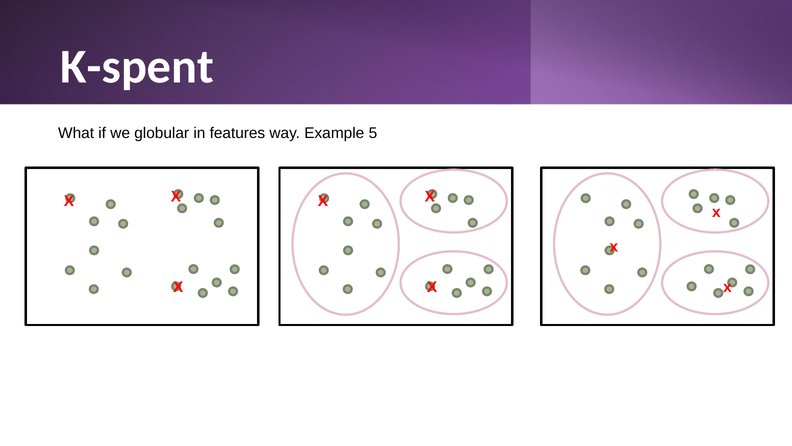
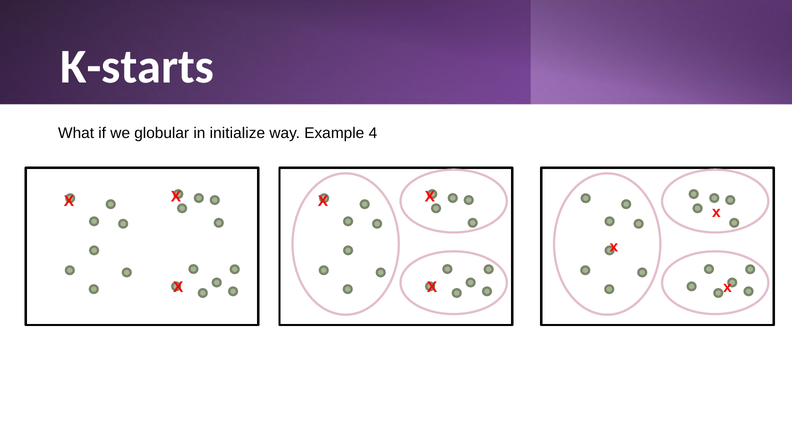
K-spent: K-spent -> K-starts (137, 67)
features: features -> initialize (237, 133)
5: 5 -> 4 (373, 133)
